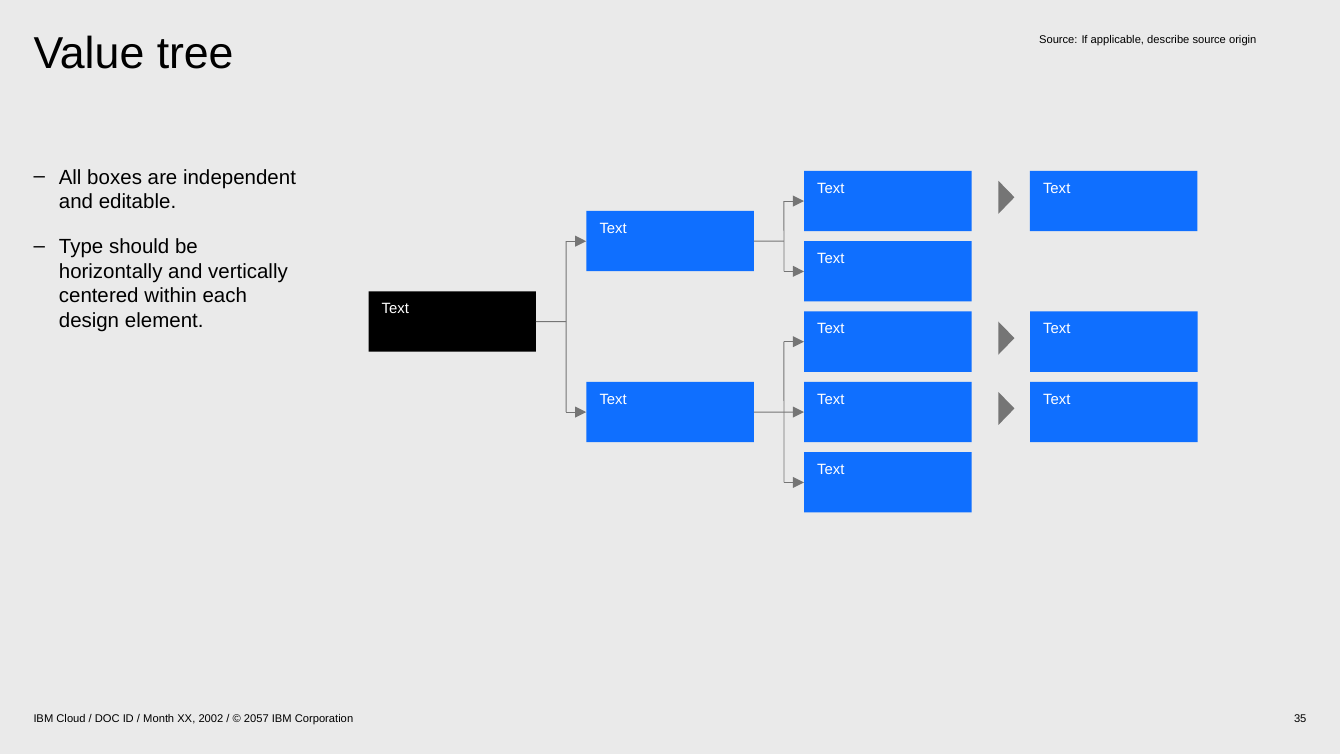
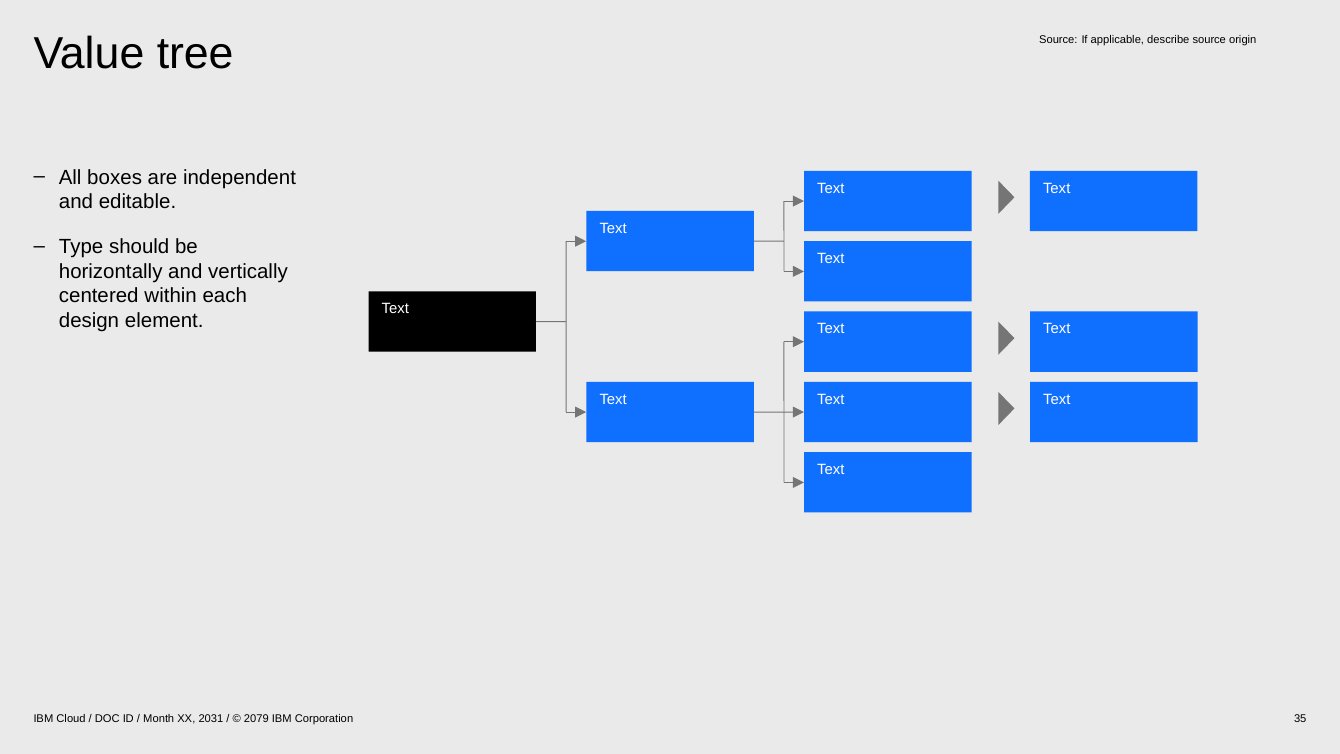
2002: 2002 -> 2031 (211, 718)
2057: 2057 -> 2079 (256, 718)
